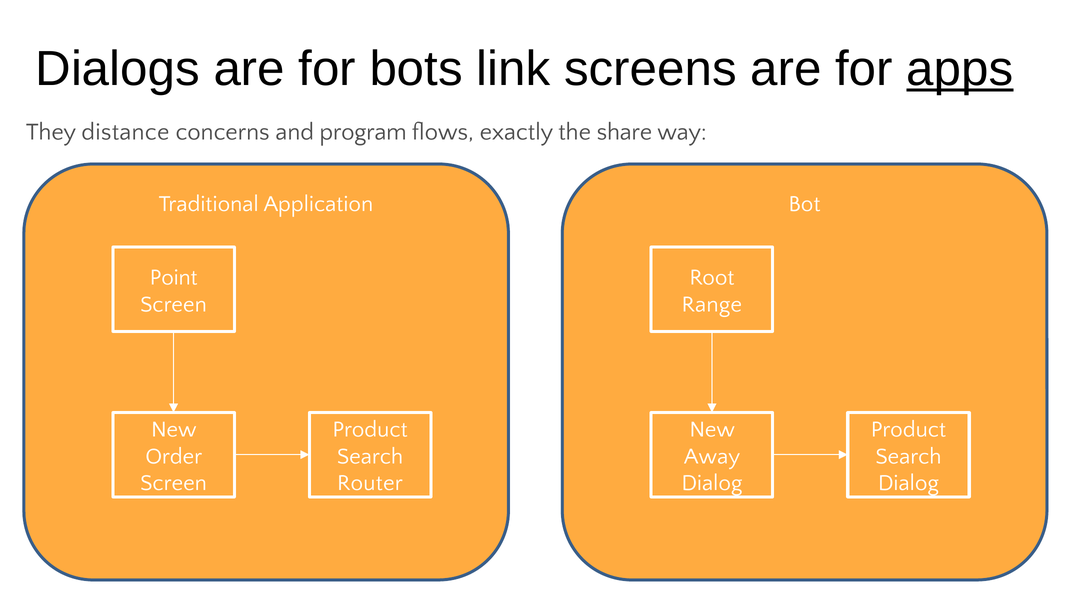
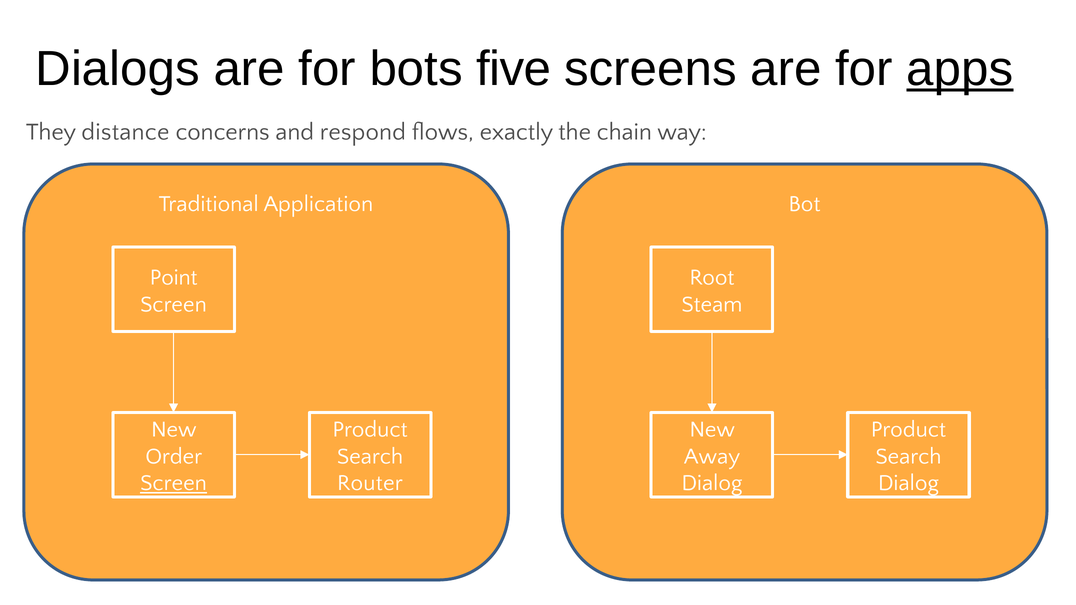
link: link -> five (514, 69)
program: program -> respond (363, 132)
share: share -> chain (624, 132)
Range: Range -> Steam (712, 304)
Screen underline: none -> present (174, 483)
